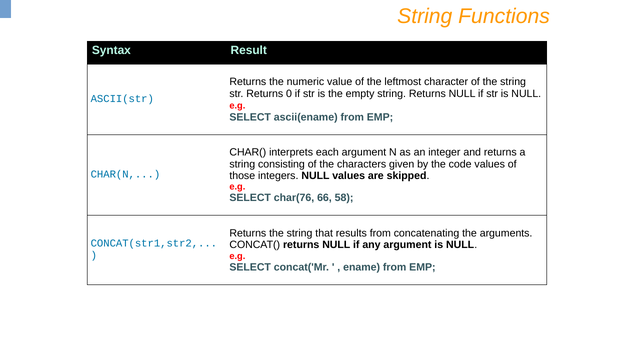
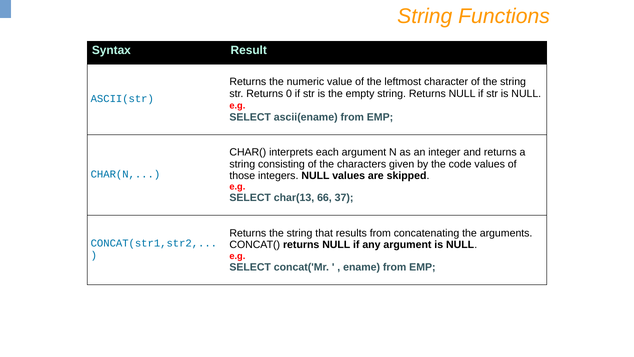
char(76: char(76 -> char(13 (294, 198)
58: 58 -> 37 (344, 198)
